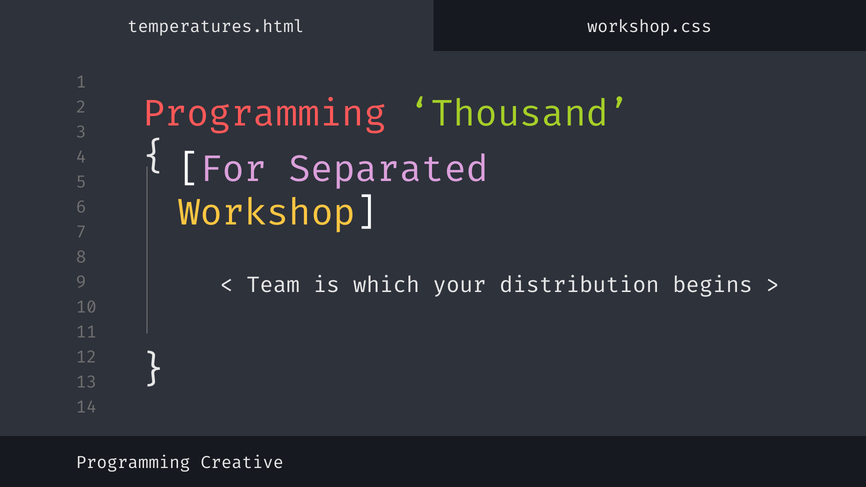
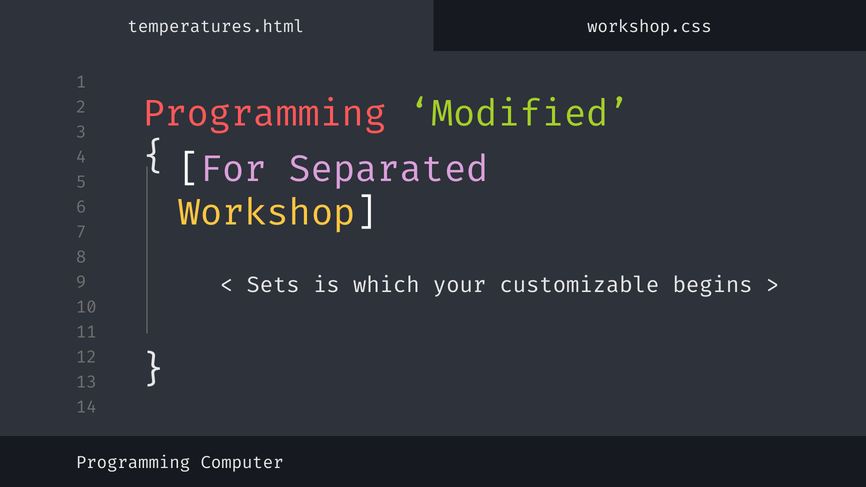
Thousand: Thousand -> Modified (520, 114)
Team: Team -> Sets (273, 285)
distribution: distribution -> customizable (579, 285)
Creative: Creative -> Computer (242, 463)
